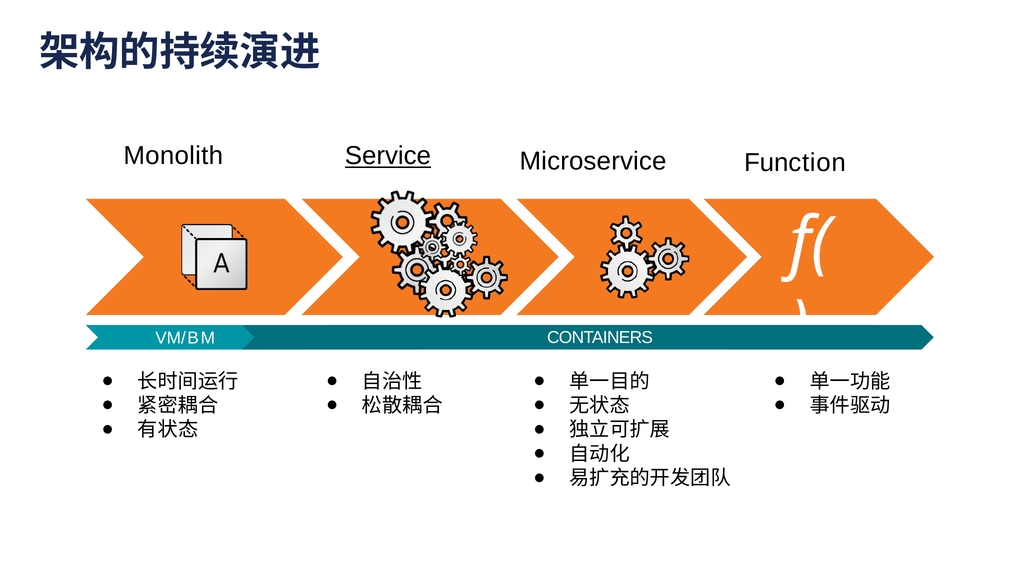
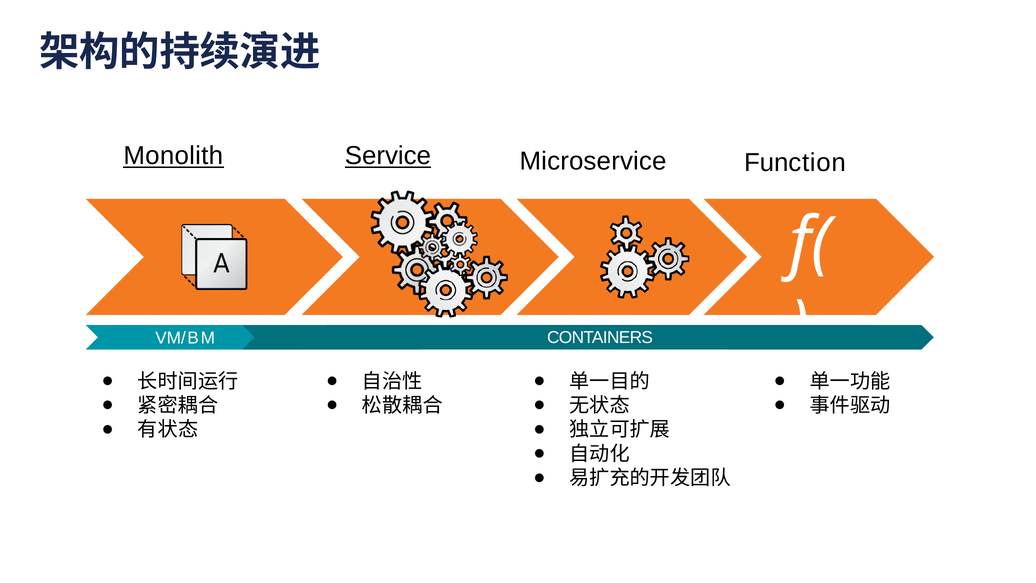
Monolith underline: none -> present (173, 156)
